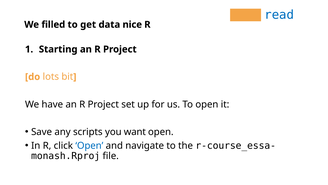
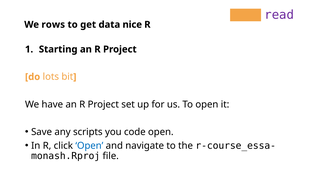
read colour: blue -> purple (279, 15)
filled: filled -> rows (53, 25)
want: want -> code (135, 132)
